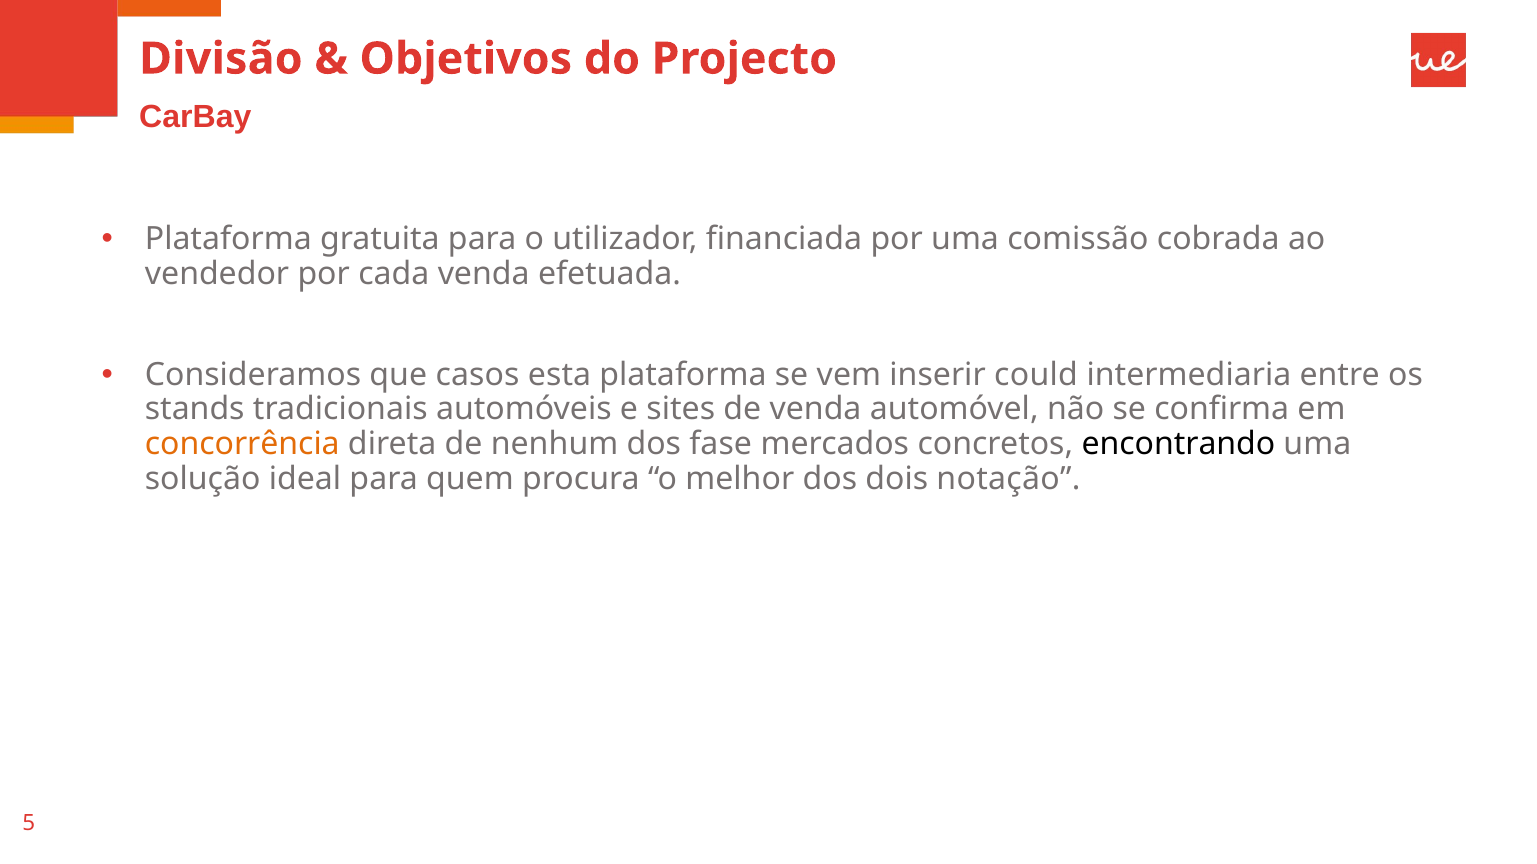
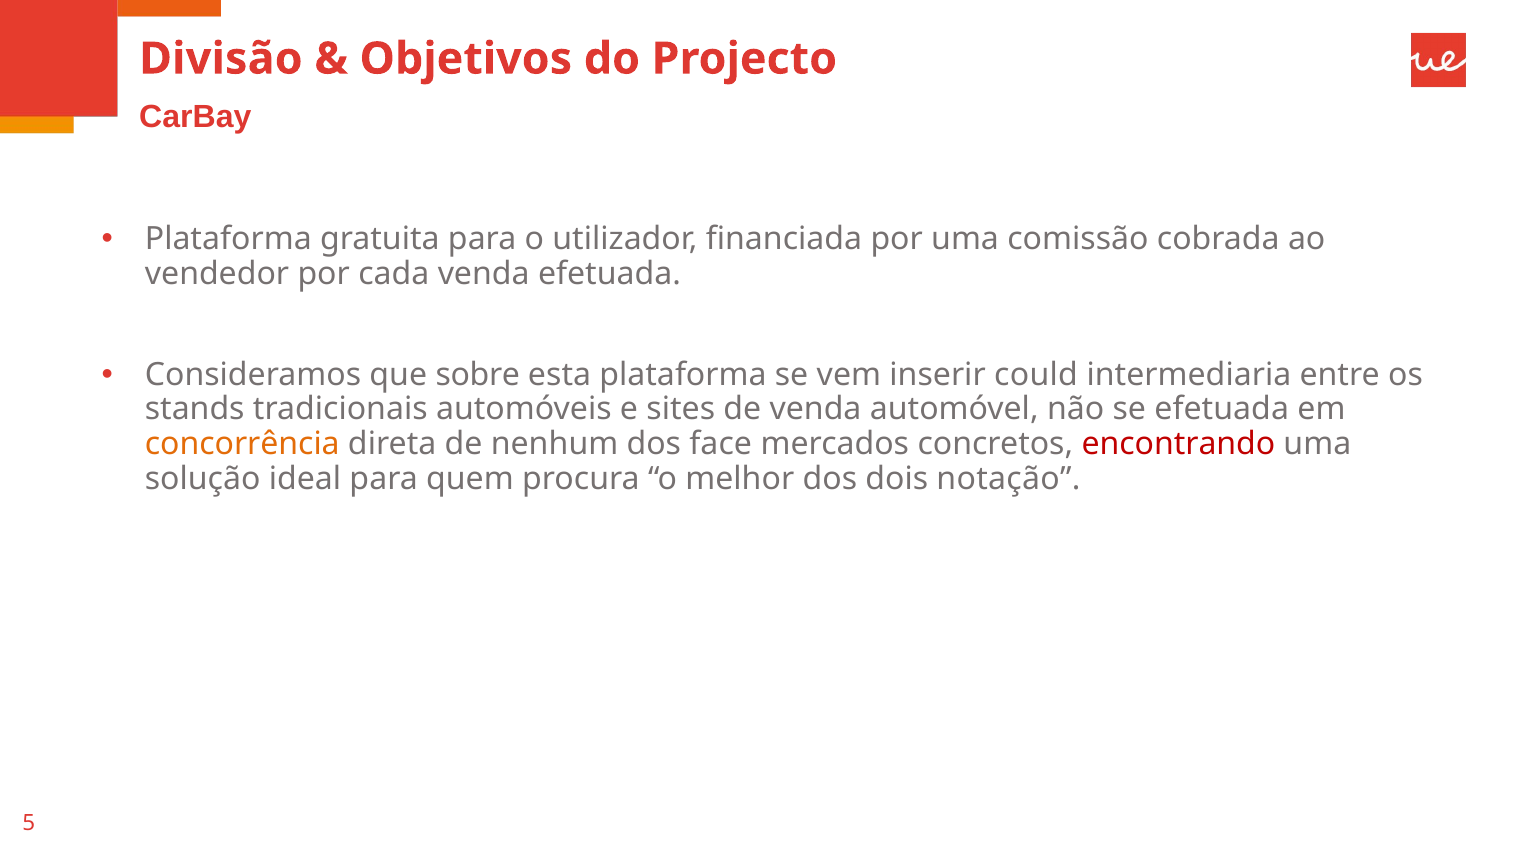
casos: casos -> sobre (478, 375)
se confirma: confirma -> efetuada (1222, 410)
fase: fase -> face (721, 444)
encontrando colour: black -> red (1178, 444)
